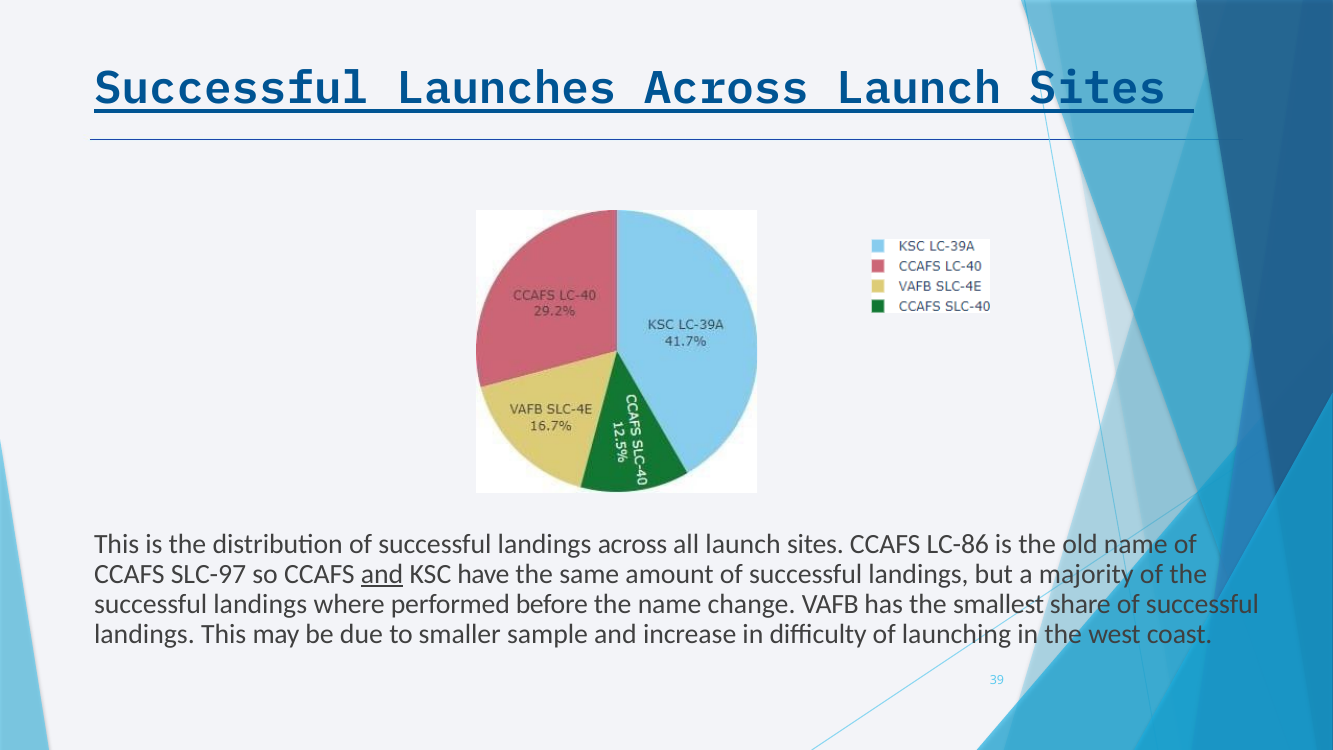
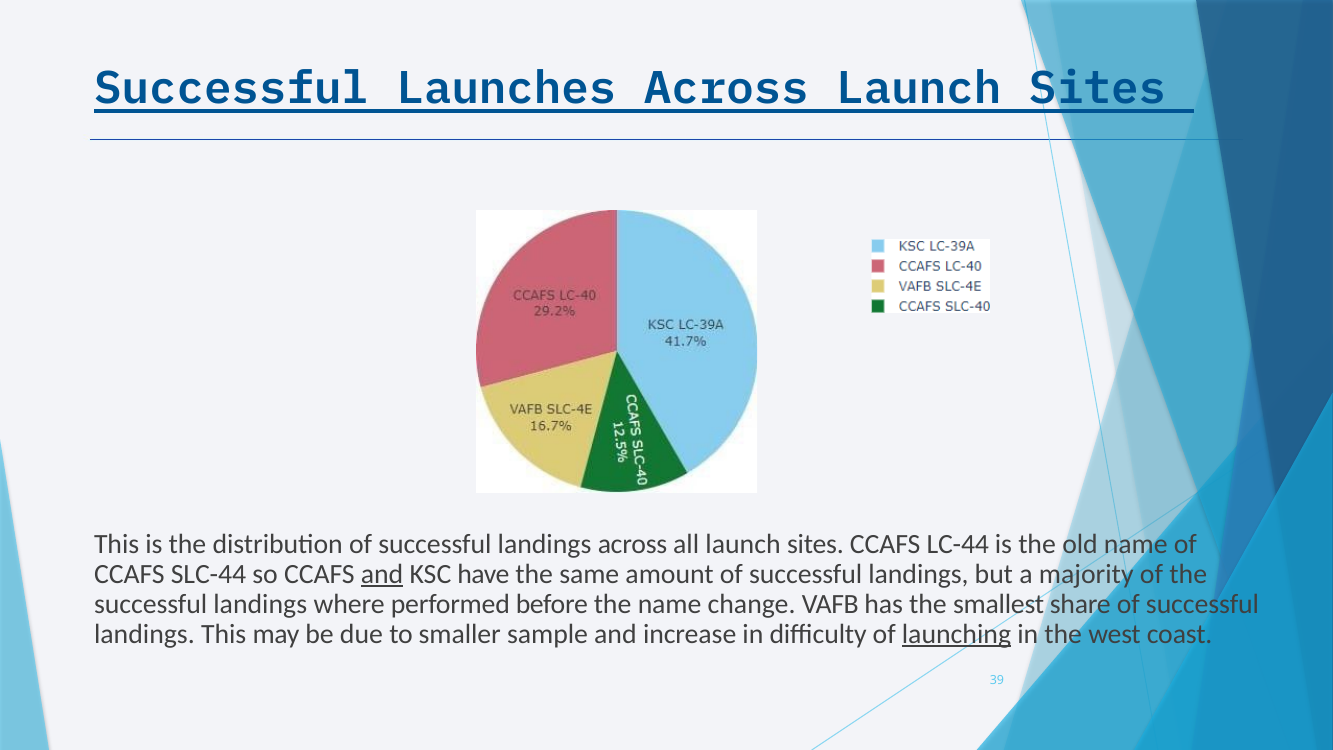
LC-86: LC-86 -> LC-44 (958, 544)
SLC-97: SLC-97 -> SLC-44 (208, 574)
launching underline: none -> present (956, 634)
